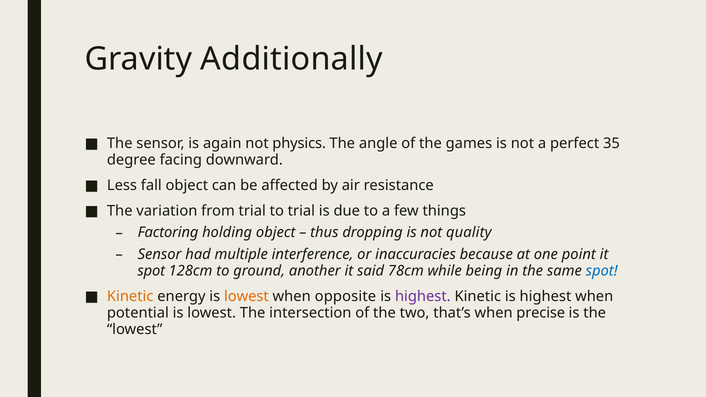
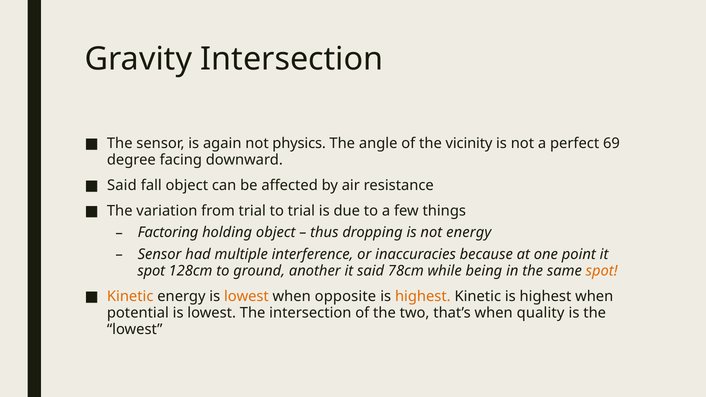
Gravity Additionally: Additionally -> Intersection (292, 59)
games: games -> vicinity (469, 143)
35: 35 -> 69 (611, 143)
Less: Less -> Said (122, 185)
not quality: quality -> energy (469, 233)
spot colour: blue -> orange (602, 271)
highest colour: purple -> orange (423, 296)
precise: precise -> quality (541, 313)
